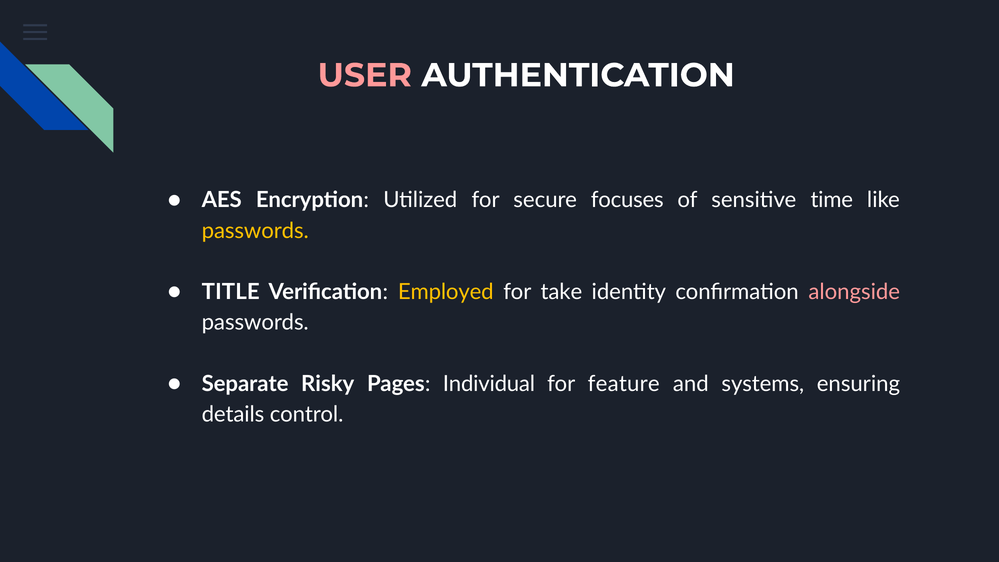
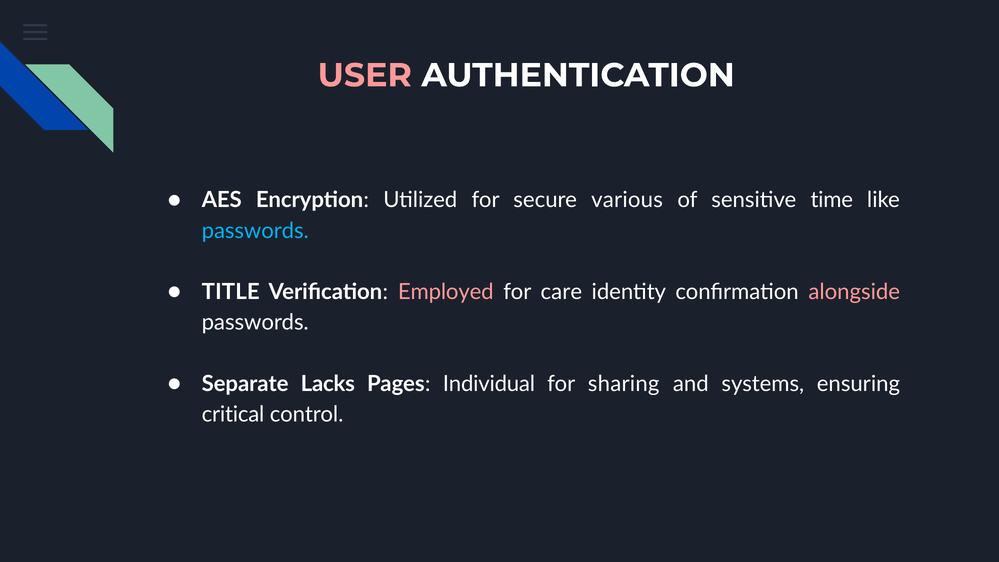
focuses: focuses -> various (627, 200)
passwords colour: yellow -> light blue (255, 231)
Employed colour: yellow -> pink (446, 292)
take: take -> care (561, 292)
Risky: Risky -> Lacks (328, 384)
feature: feature -> sharing (624, 384)
details: details -> critical (233, 414)
